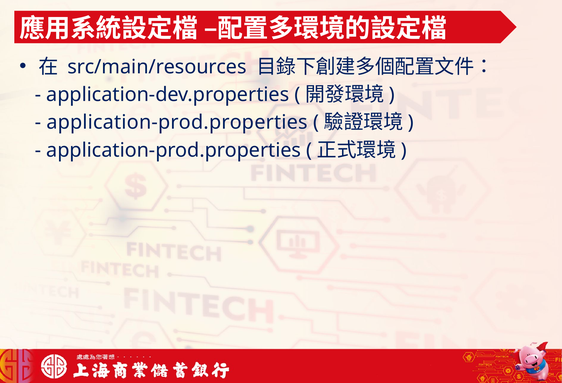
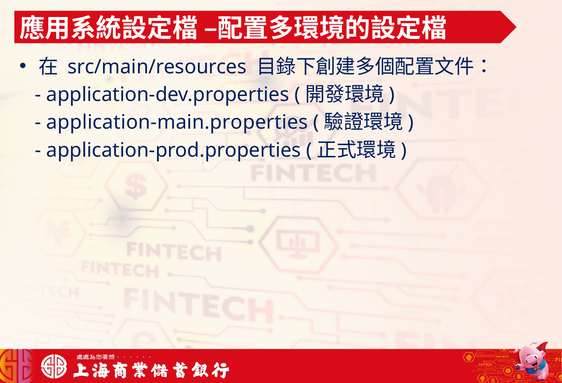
application-prod.properties: application-prod.properties -> application-main.properties (177, 122)
